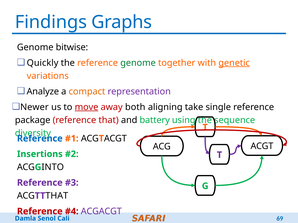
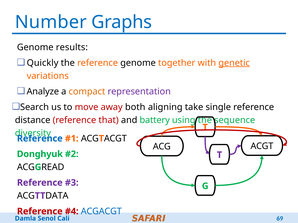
Findings: Findings -> Number (51, 22)
bitwise: bitwise -> results (72, 47)
genome colour: green -> black (138, 63)
Newer: Newer -> Search (35, 107)
move underline: present -> none (87, 107)
package: package -> distance (33, 120)
Insertions: Insertions -> Donghyuk (40, 154)
INTO: INTO -> READ (53, 167)
THAT: THAT -> DATA (57, 196)
ACGACGT colour: purple -> blue (101, 212)
